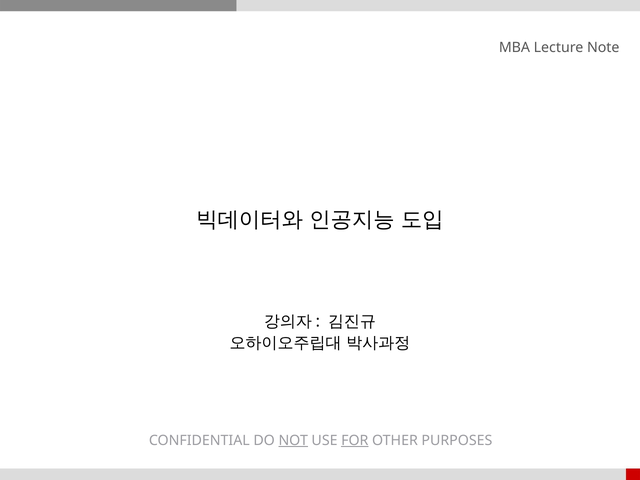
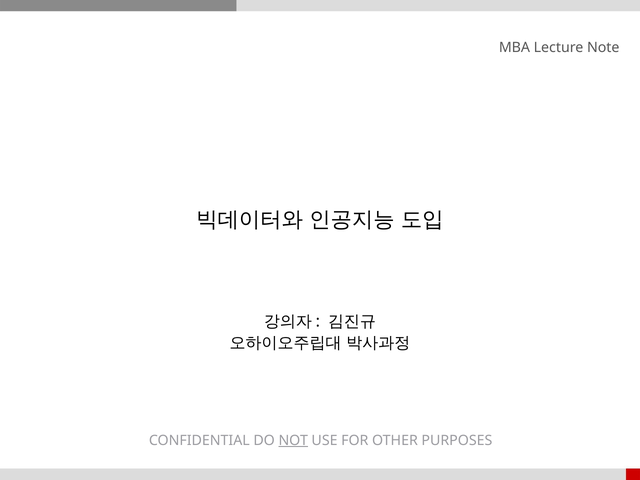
FOR underline: present -> none (355, 441)
